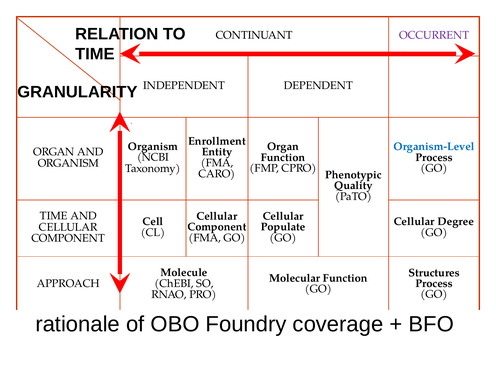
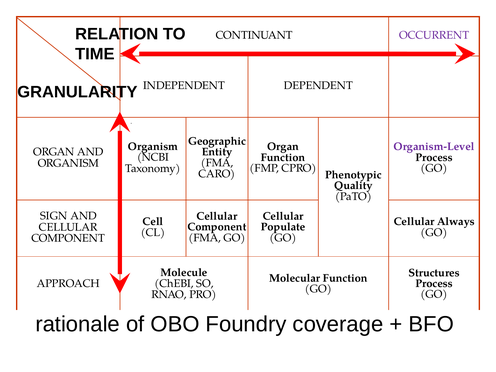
Enrollment: Enrollment -> Geographic (217, 141)
Organism-Level colour: blue -> purple (434, 147)
TIME: TIME -> SIGN (54, 216)
Degree: Degree -> Always (456, 222)
